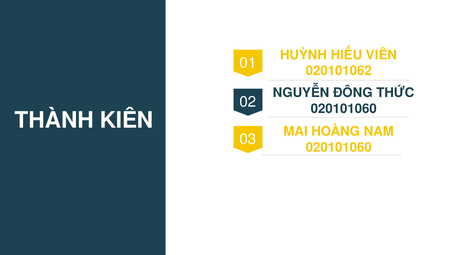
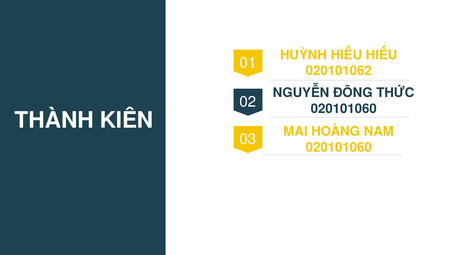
HIẾU VIÊN: VIÊN -> HIẾU (382, 55)
